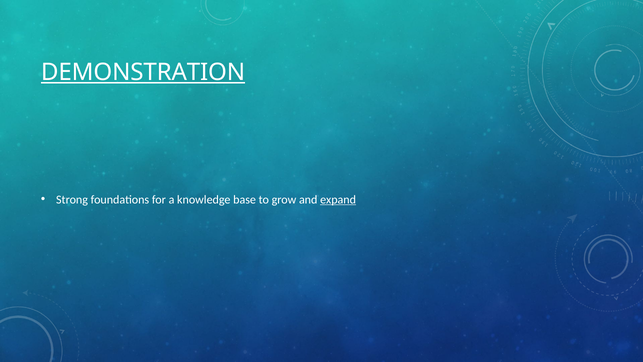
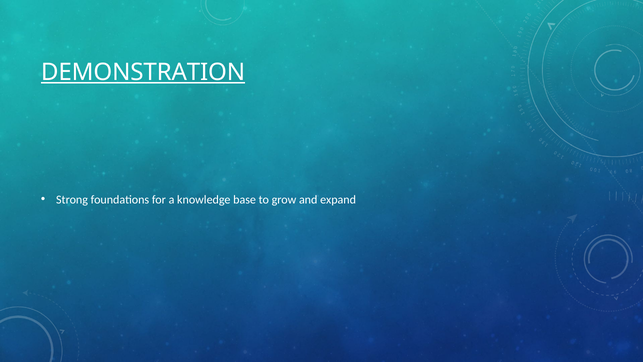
expand underline: present -> none (338, 199)
